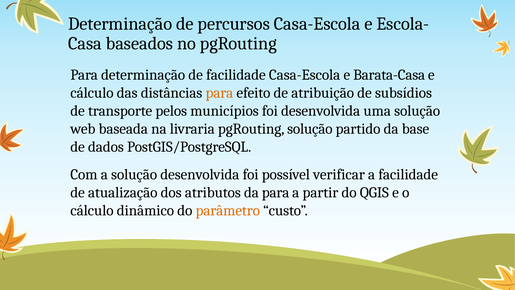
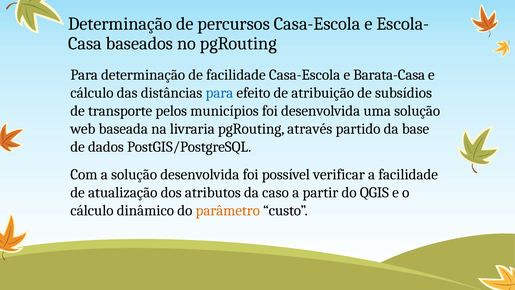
para colour: orange -> blue (219, 93)
pgRouting solução: solução -> através (310, 129)
da para: para -> caso (275, 192)
